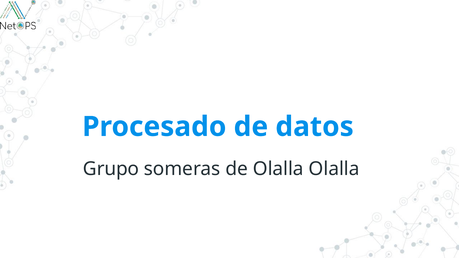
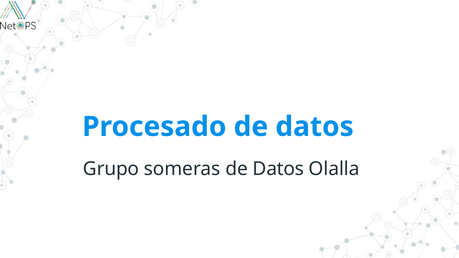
someras de Olalla: Olalla -> Datos (278, 169)
